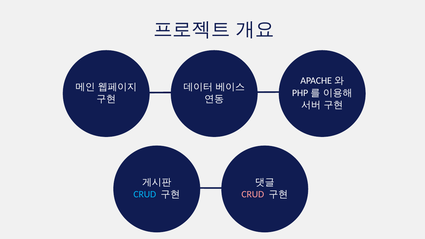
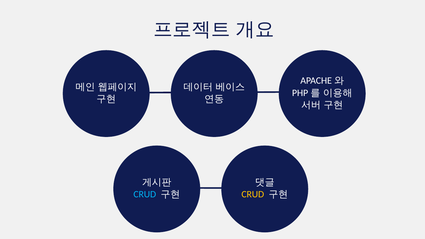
CRUD colour: pink -> yellow (253, 195)
